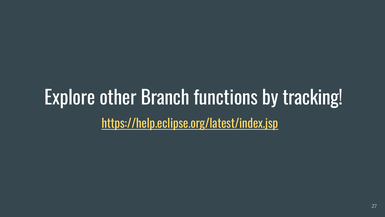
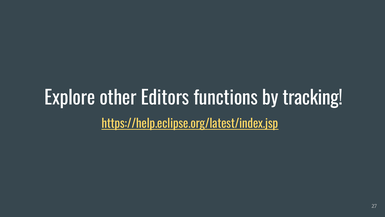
Branch: Branch -> Editors (165, 98)
